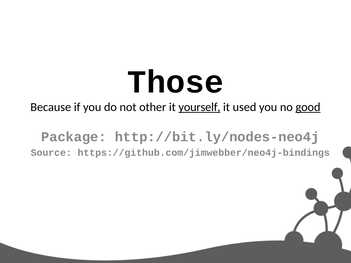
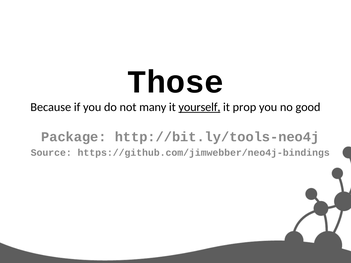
other: other -> many (153, 107)
used: used -> prop (244, 107)
good underline: present -> none (308, 107)
http://bit.ly/nodes-neo4j: http://bit.ly/nodes-neo4j -> http://bit.ly/tools-neo4j (217, 137)
